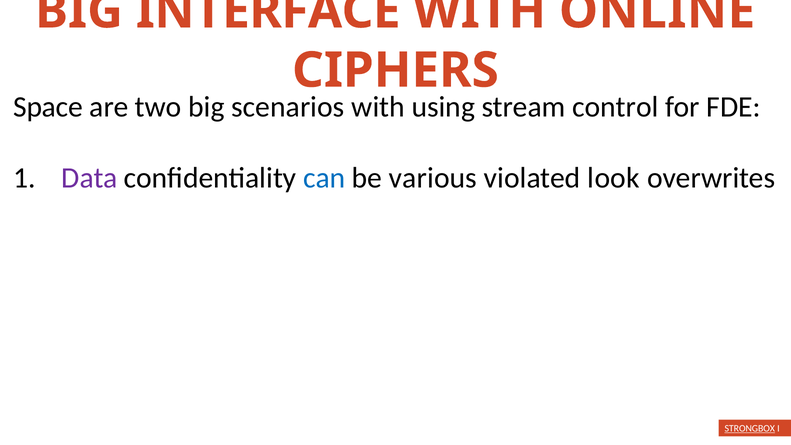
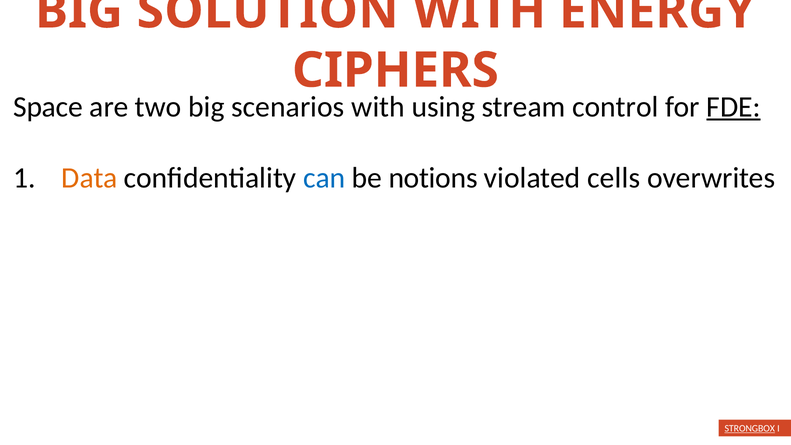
INTERFACE: INTERFACE -> SOLUTION (268, 11)
ONLINE: ONLINE -> ENERGY (657, 11)
FDE underline: none -> present (734, 107)
Data colour: purple -> orange (89, 178)
various: various -> notions (433, 178)
look: look -> cells (614, 178)
